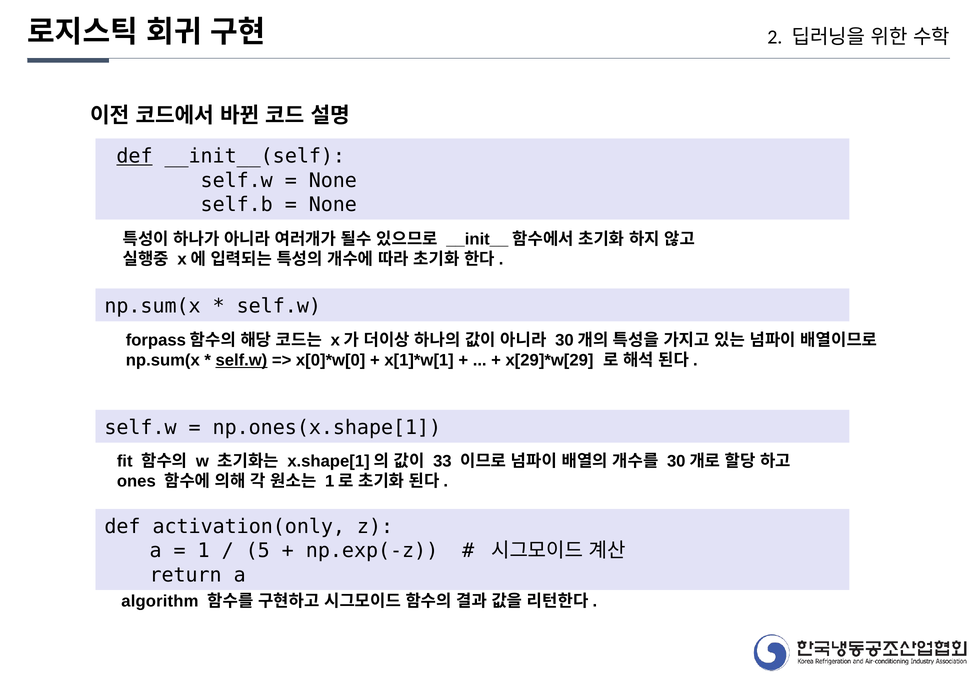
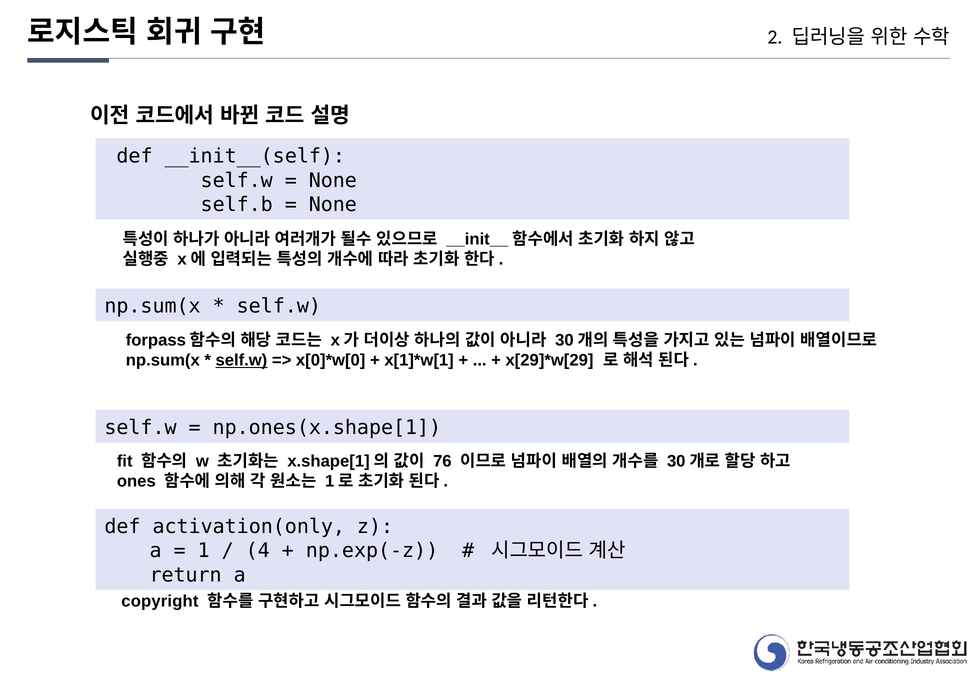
def underline: present -> none (135, 156)
33: 33 -> 76 (442, 461)
5: 5 -> 4 (258, 550)
algorithm: algorithm -> copyright (160, 601)
